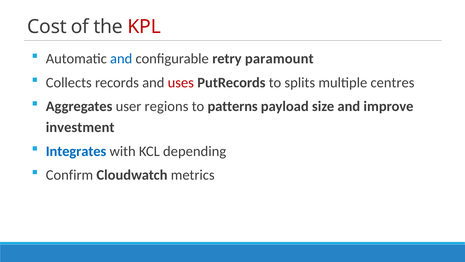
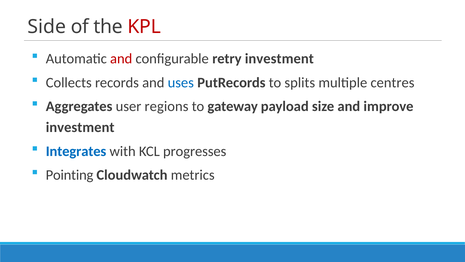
Cost: Cost -> Side (47, 27)
and colour: blue -> red (121, 59)
retry paramount: paramount -> investment (279, 59)
uses colour: red -> blue (181, 82)
patterns: patterns -> gateway (233, 106)
depending: depending -> progresses (195, 151)
Confirm: Confirm -> Pointing (70, 175)
